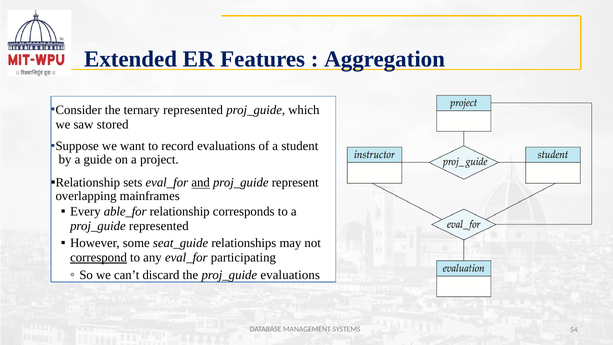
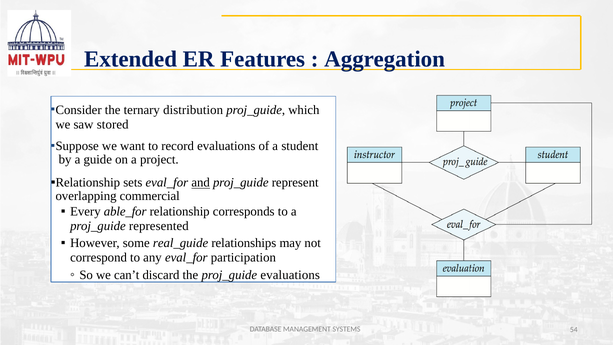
ternary represented: represented -> distribution (193, 110)
mainframes: mainframes -> commercial (150, 196)
seat_guide: seat_guide -> real_guide (181, 243)
correspond underline: present -> none (99, 257)
participating: participating -> participation (243, 257)
